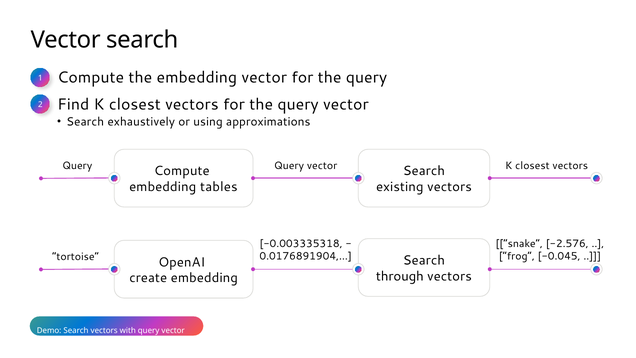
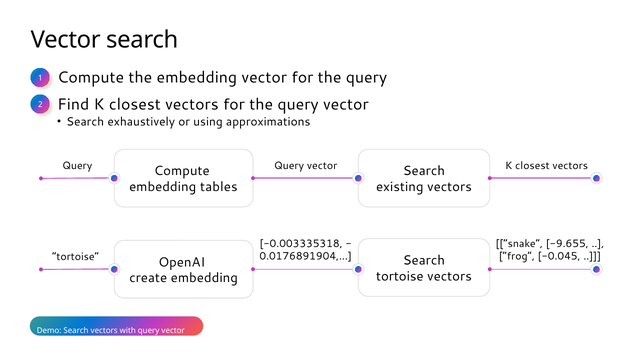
-2.576: -2.576 -> -9.655 (567, 243)
through: through -> tortoise (400, 276)
